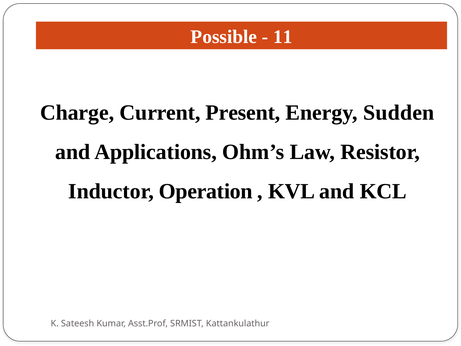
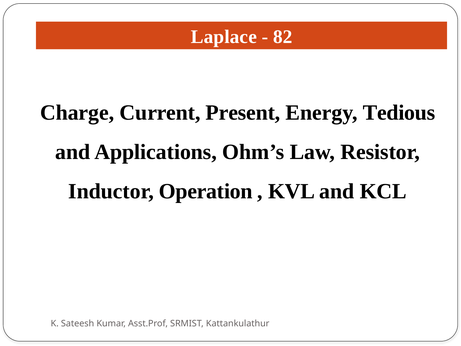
Possible: Possible -> Laplace (224, 37)
11: 11 -> 82 (283, 37)
Sudden: Sudden -> Tedious (399, 113)
